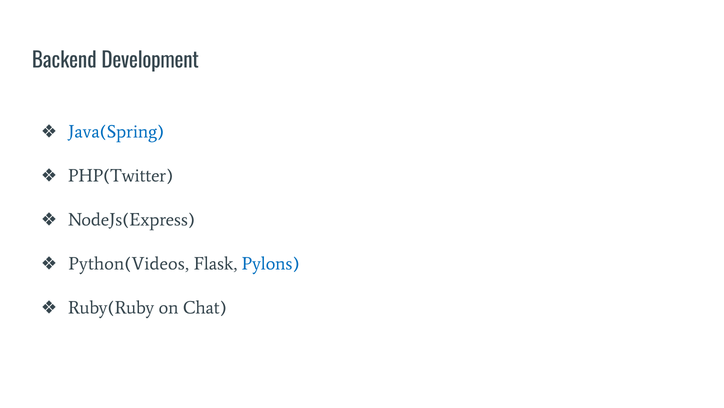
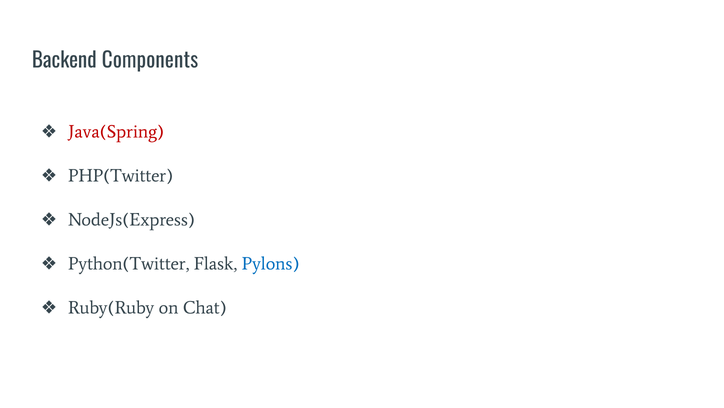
Development: Development -> Components (150, 61)
Java(Spring colour: blue -> red (116, 132)
Python(Videos: Python(Videos -> Python(Twitter (129, 263)
